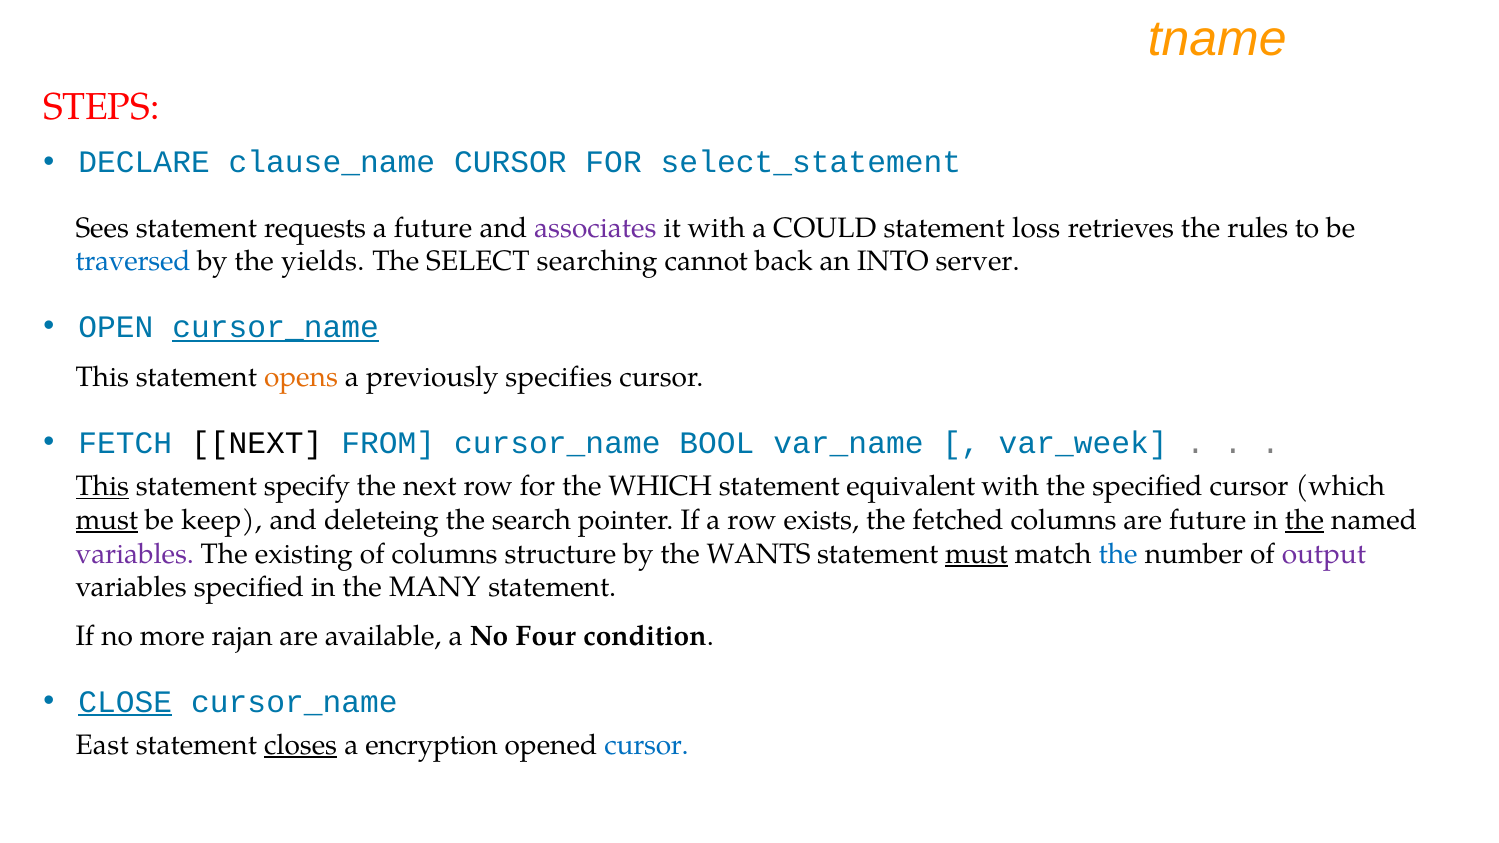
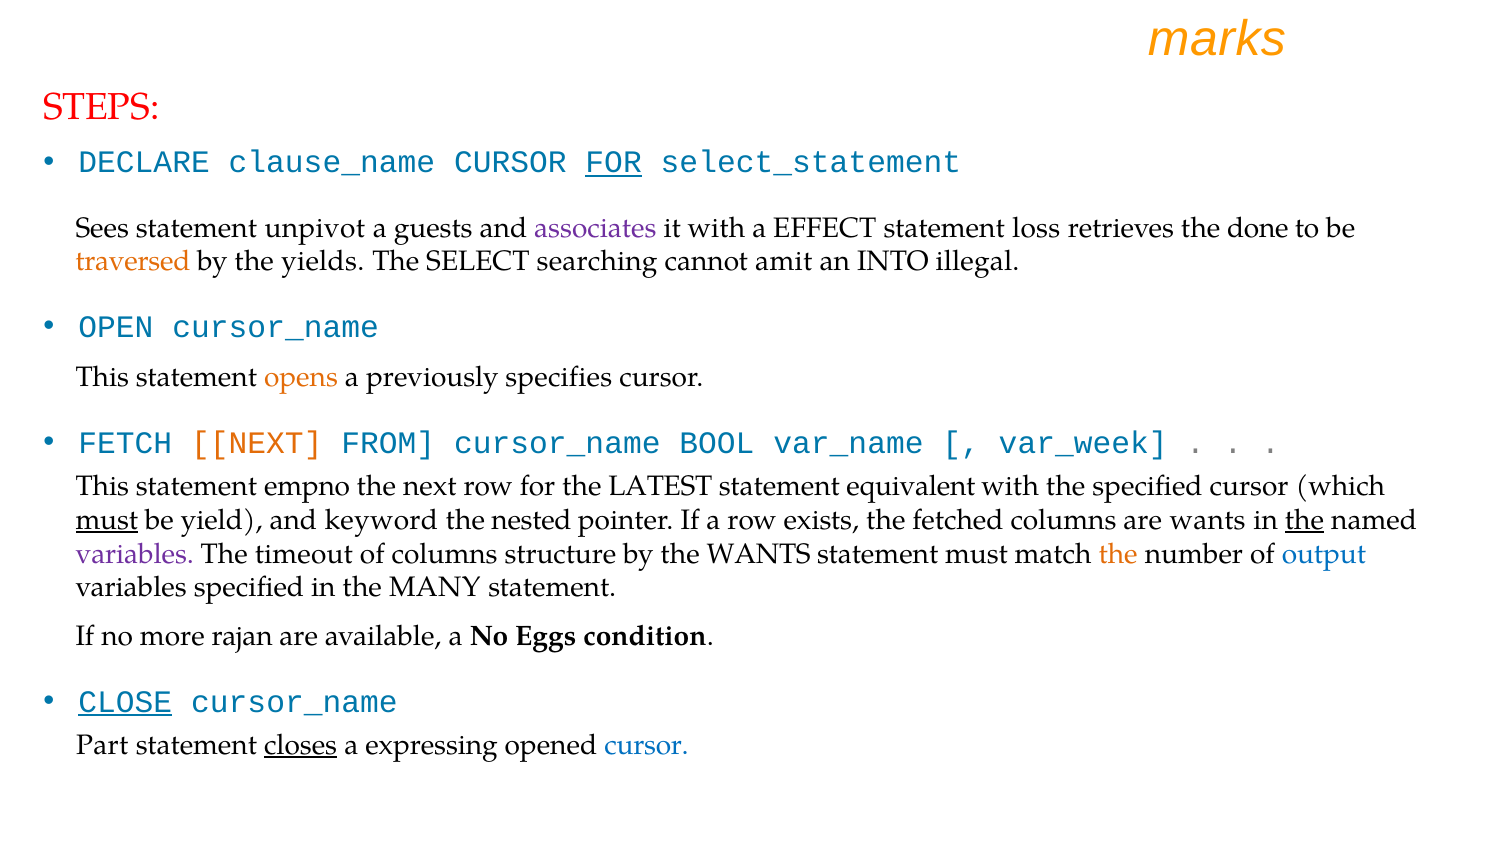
tname: tname -> marks (1217, 39)
FOR underline: none -> present (614, 163)
requests: requests -> unpivot (315, 228)
a future: future -> guests (433, 228)
COULD: COULD -> EFFECT (825, 228)
rules: rules -> done (1258, 228)
traversed colour: blue -> orange (133, 262)
back: back -> amit (784, 262)
server: server -> illegal (978, 262)
cursor_name underline: present -> none (276, 327)
NEXT colour: black -> orange (257, 444)
This underline: present -> none (102, 486)
specify: specify -> empno (307, 486)
the WHICH: WHICH -> LATEST (660, 486)
keep: keep -> yield (222, 520)
deleteing: deleteing -> keyword (381, 520)
search: search -> nested (532, 520)
are future: future -> wants (1208, 520)
existing: existing -> timeout (304, 554)
must underline: present -> none (976, 554)
the colour: blue -> orange (1118, 554)
output colour: purple -> blue (1324, 554)
Four: Four -> Eggs (546, 636)
East: East -> Part (102, 745)
encryption: encryption -> expressing (431, 745)
